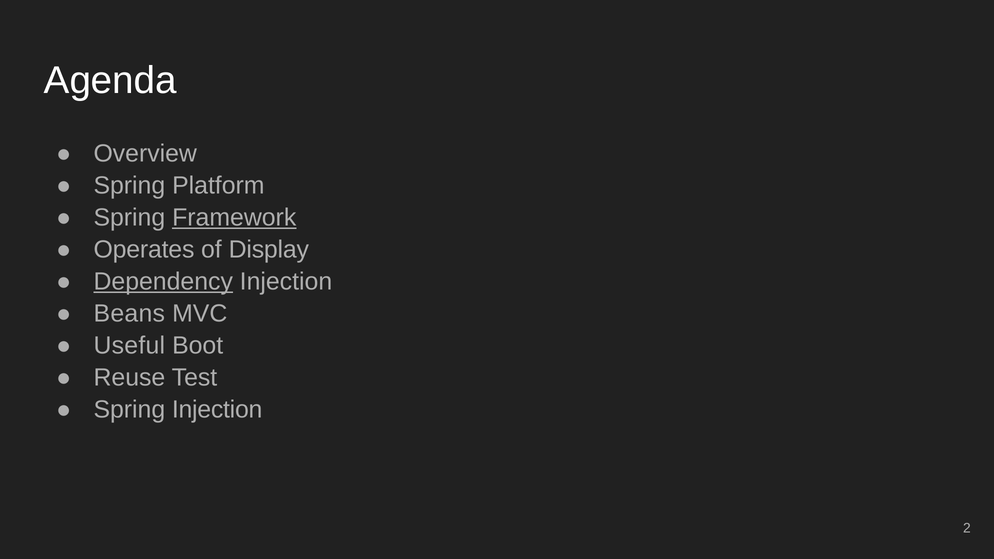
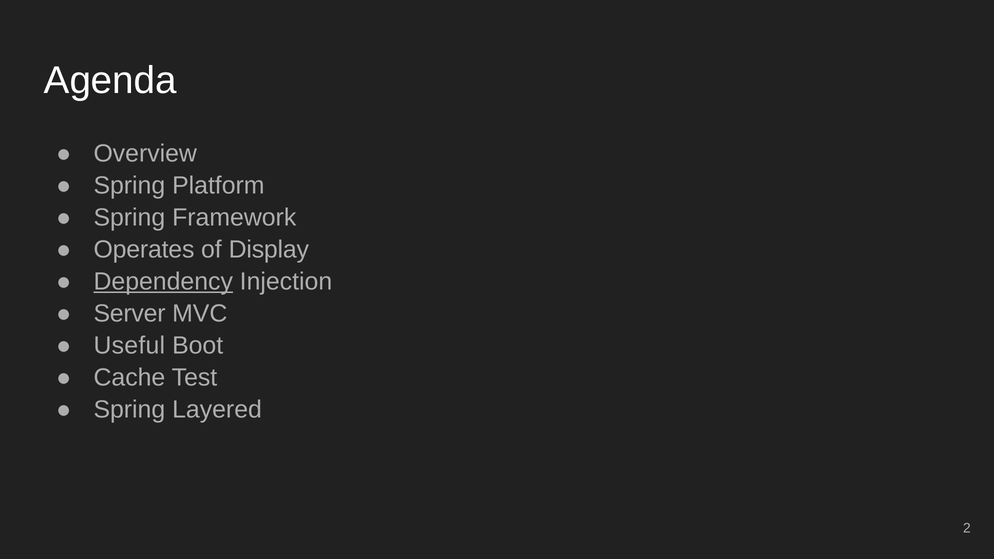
Framework underline: present -> none (234, 218)
Beans: Beans -> Server (130, 314)
Reuse: Reuse -> Cache (129, 378)
Spring Injection: Injection -> Layered (217, 409)
